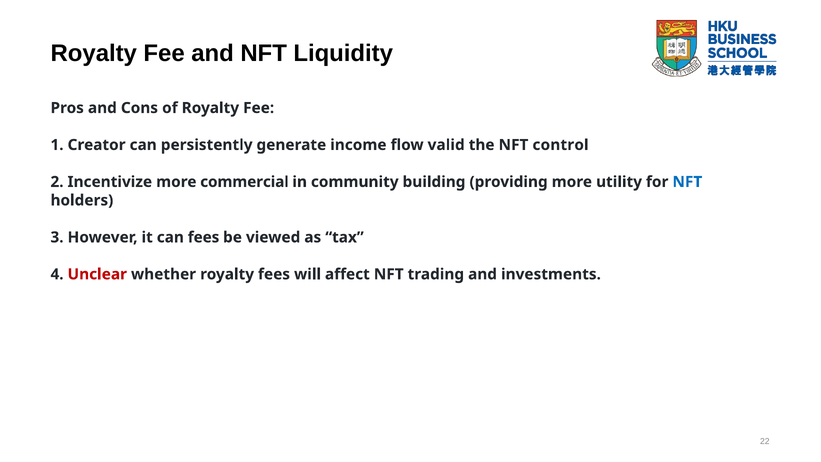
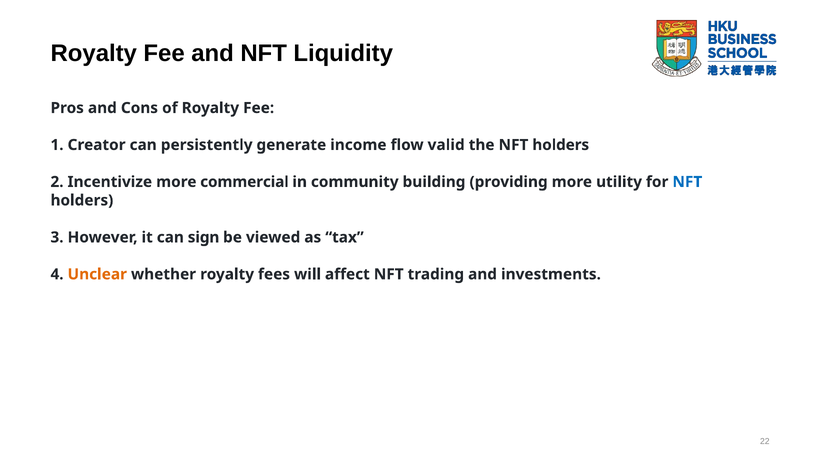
the NFT control: control -> holders (561, 145)
can fees: fees -> sign (204, 237)
Unclear colour: red -> orange (97, 274)
